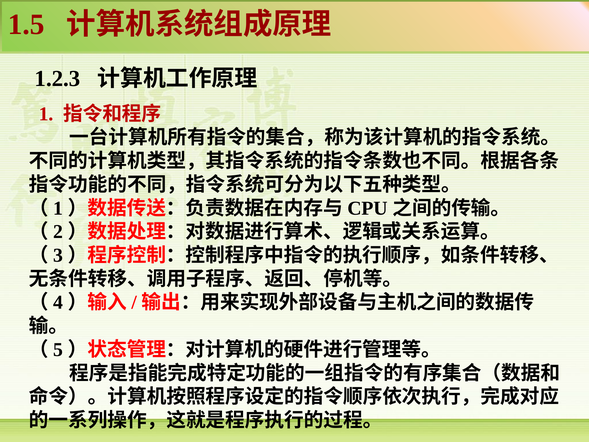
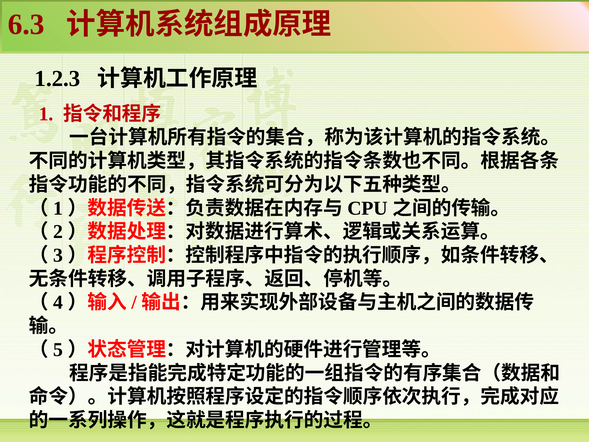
1.5: 1.5 -> 6.3 (26, 25)
